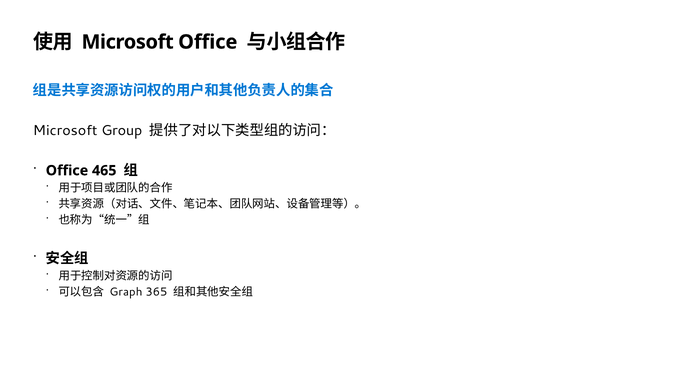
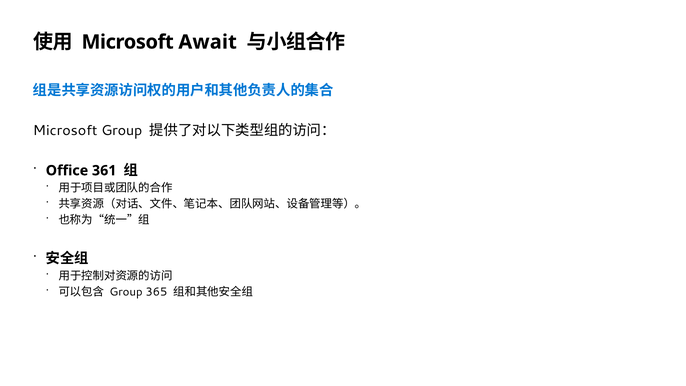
Microsoft Office: Office -> Await (208, 42)
465: 465 -> 361 (104, 171)
Graph: Graph -> Group (126, 292)
